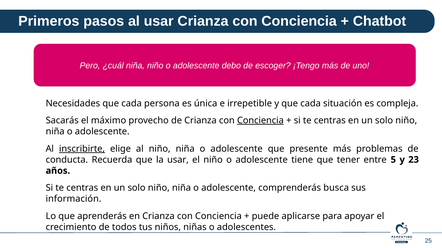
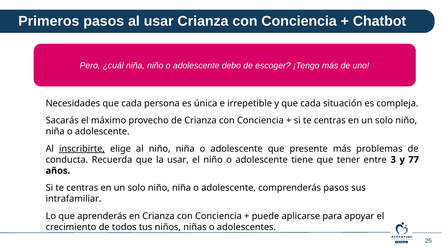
Conciencia underline: present -> none (260, 121)
5: 5 -> 3 (393, 160)
23: 23 -> 77 (414, 160)
comprenderás busca: busca -> pasos (336, 188)
información: información -> intrafamiliar (74, 199)
